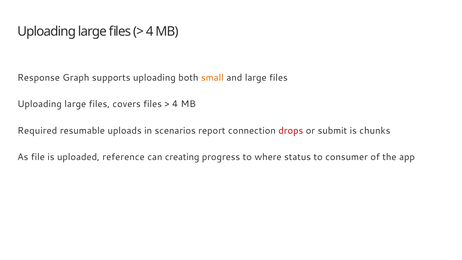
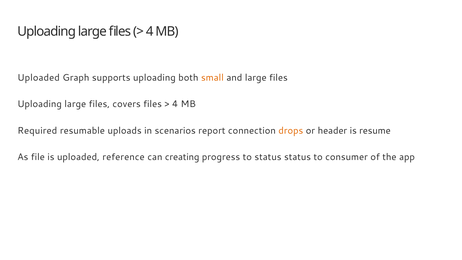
Response: Response -> Uploaded (39, 78)
drops colour: red -> orange (291, 130)
submit: submit -> header (332, 130)
chunks: chunks -> resume (375, 130)
to where: where -> status (268, 157)
